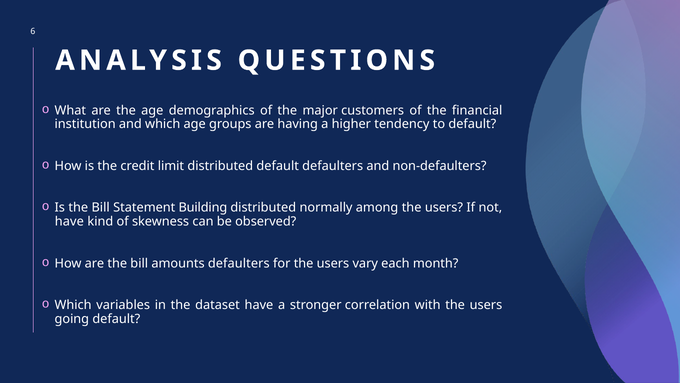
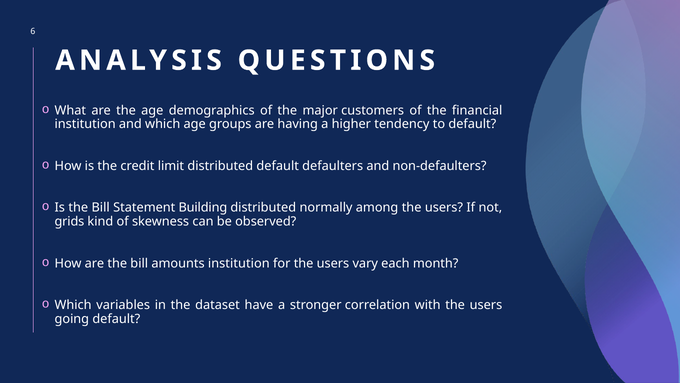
have: have -> grids (69, 221)
amounts defaulters: defaulters -> institution (239, 263)
